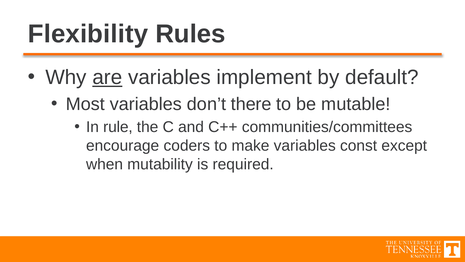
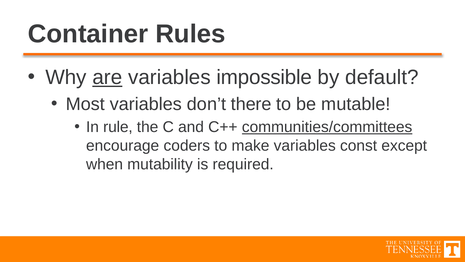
Flexibility: Flexibility -> Container (88, 34)
implement: implement -> impossible (264, 77)
communities/committees underline: none -> present (327, 127)
